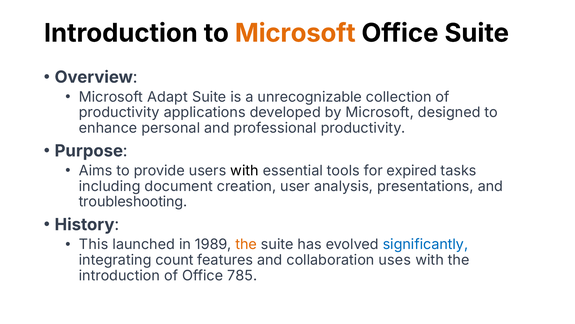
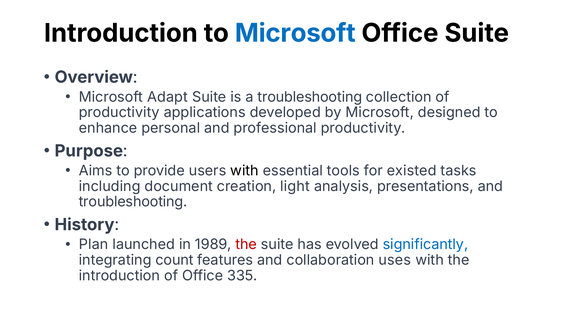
Microsoft colour: orange -> blue (295, 33)
a unrecognizable: unrecognizable -> troubleshooting (310, 97)
expired: expired -> existed (412, 170)
user: user -> light (295, 186)
This: This -> Plan (94, 244)
the colour: orange -> red (246, 244)
785: 785 -> 335 (242, 275)
